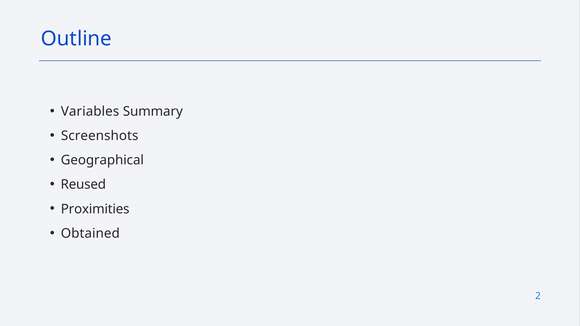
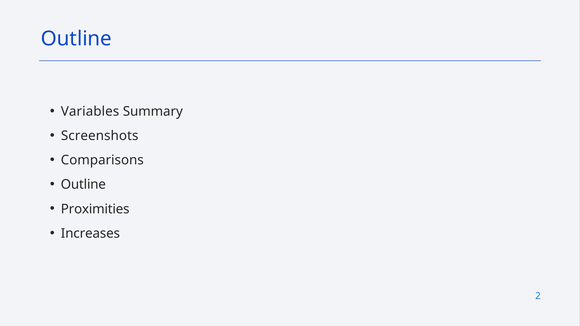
Geographical: Geographical -> Comparisons (102, 160)
Reused: Reused -> Outline (83, 185)
Obtained: Obtained -> Increases (90, 234)
